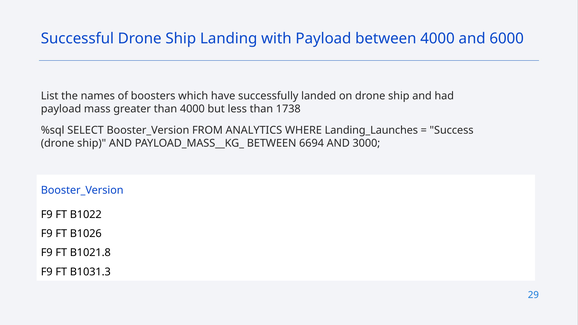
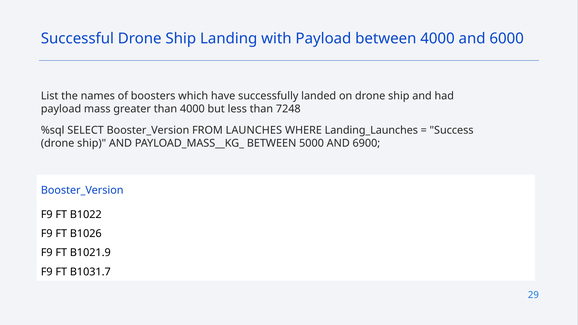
1738: 1738 -> 7248 (288, 109)
ANALYTICS: ANALYTICS -> LAUNCHES (254, 130)
6694: 6694 -> 5000 (312, 143)
3000: 3000 -> 6900 (366, 143)
B1021.8: B1021.8 -> B1021.9 (90, 253)
B1031.3: B1031.3 -> B1031.7 (90, 272)
